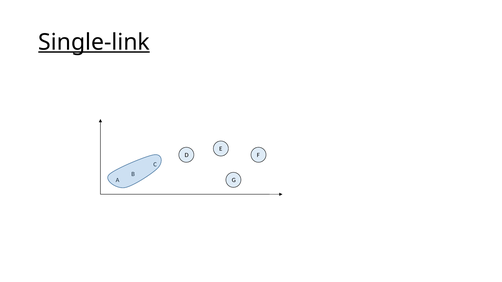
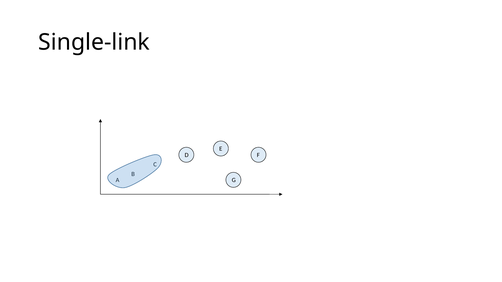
Single-link underline: present -> none (94, 42)
